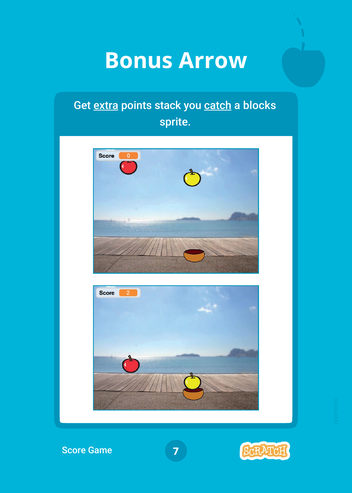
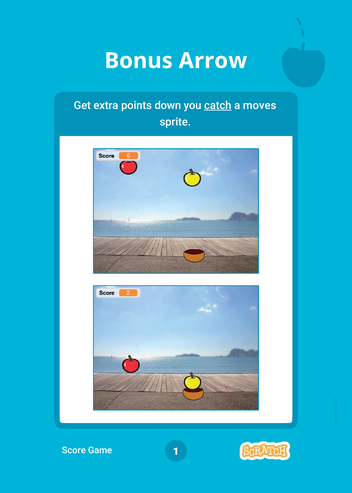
extra underline: present -> none (106, 105)
stack: stack -> down (168, 105)
blocks: blocks -> moves (260, 105)
7: 7 -> 1 (176, 451)
